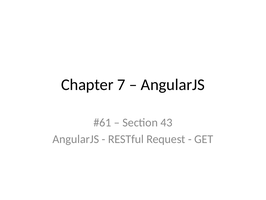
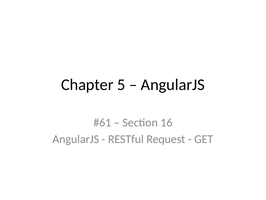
7: 7 -> 5 (121, 84)
43: 43 -> 16 (166, 122)
